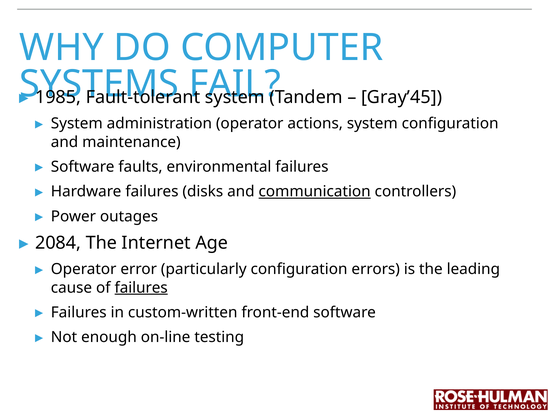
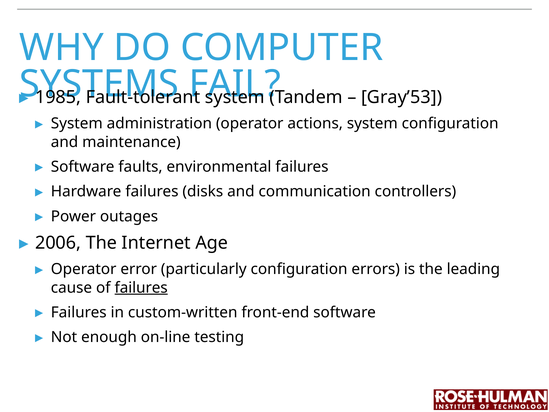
Gray’45: Gray’45 -> Gray’53 (402, 97)
communication underline: present -> none (315, 191)
2084: 2084 -> 2006 (58, 243)
